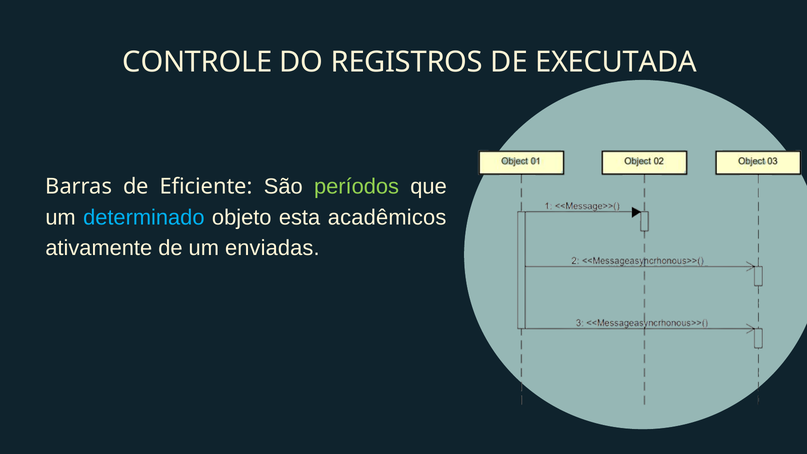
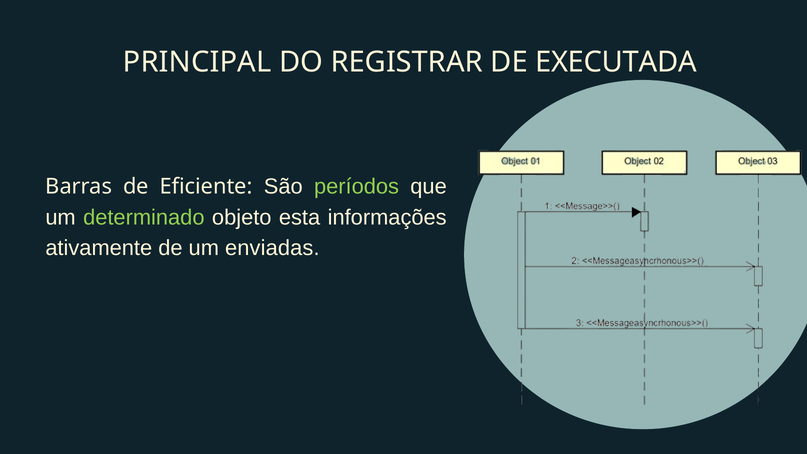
CONTROLE: CONTROLE -> PRINCIPAL (197, 62)
REGISTROS: REGISTROS -> REGISTRAR (407, 62)
determinado colour: light blue -> light green (144, 217)
acadêmicos: acadêmicos -> informações (387, 217)
